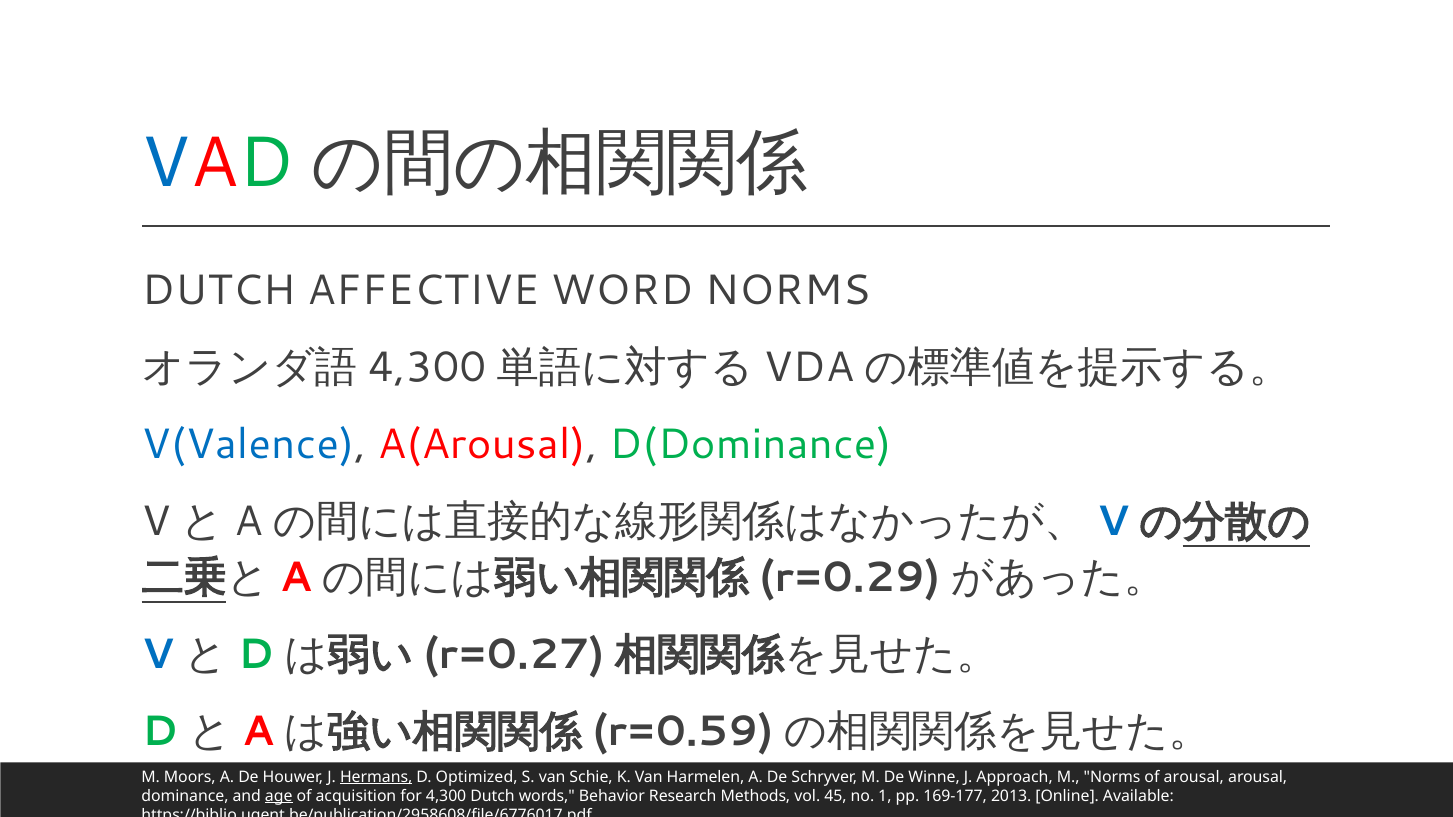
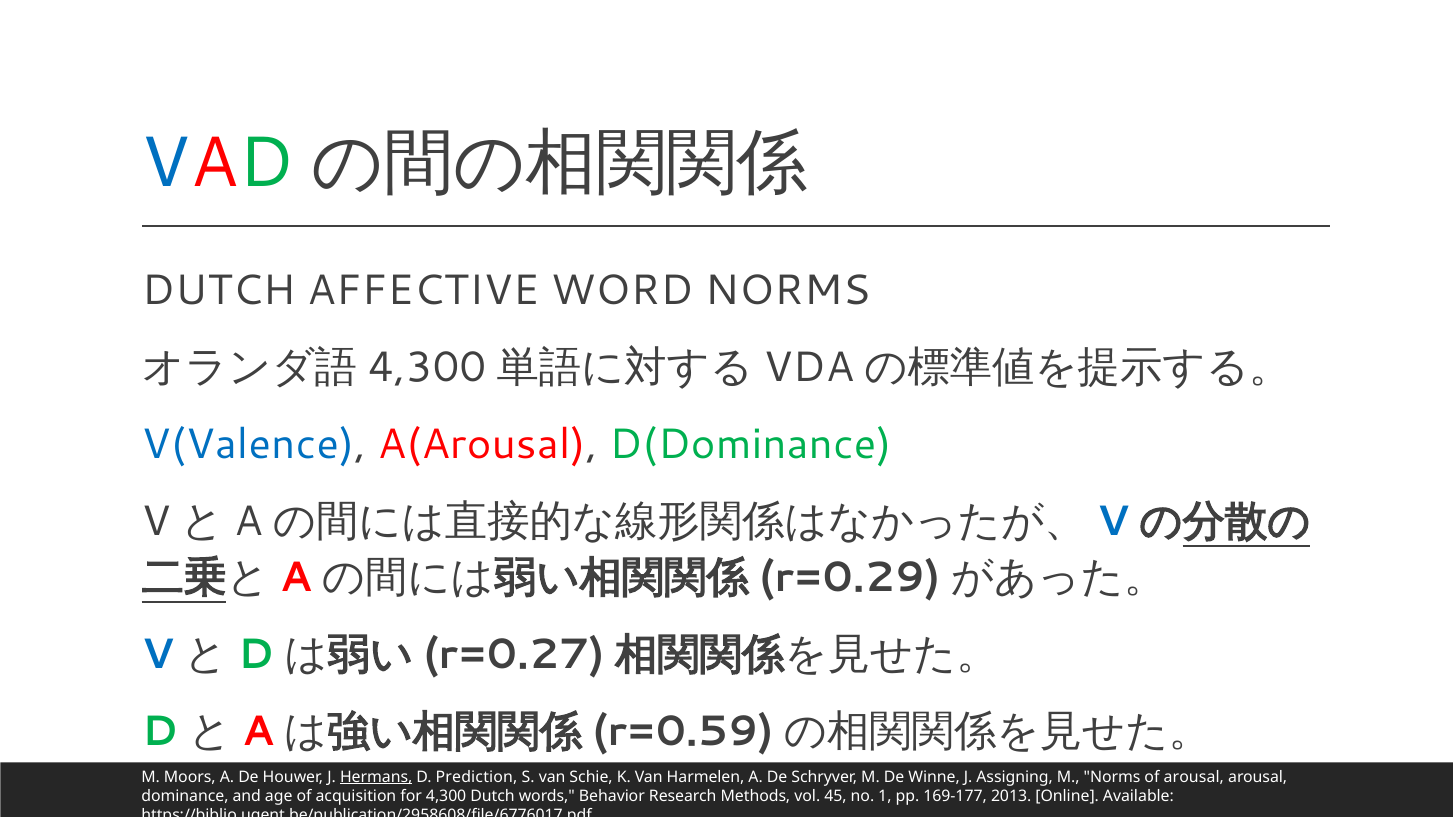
Optimized: Optimized -> Prediction (477, 777)
Approach: Approach -> Assigning (1015, 777)
age underline: present -> none (279, 796)
